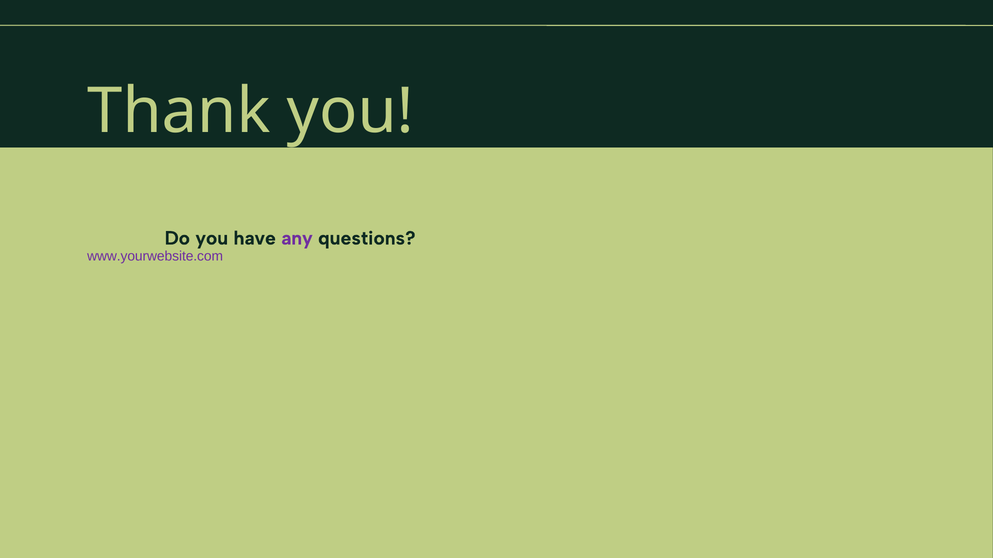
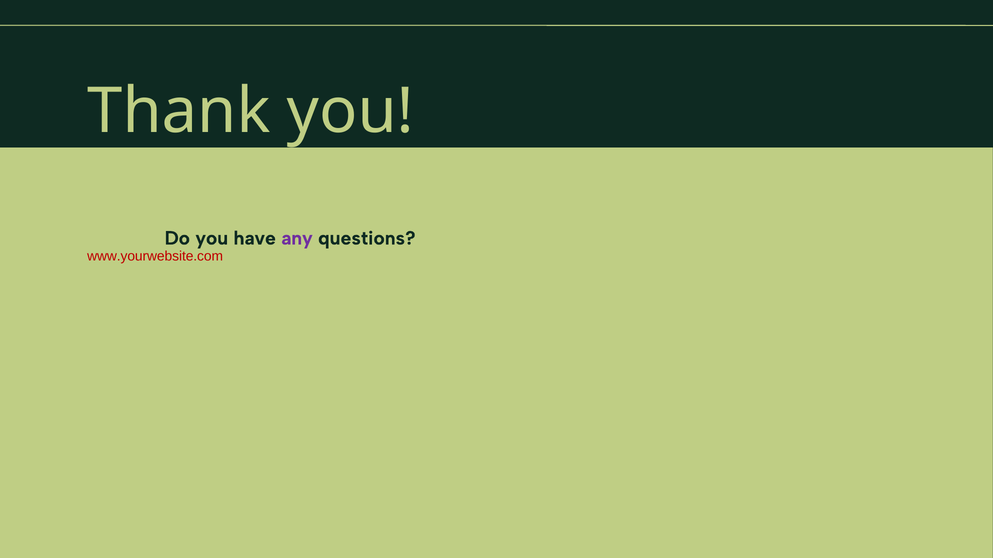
www.yourwebsite.com colour: purple -> red (155, 256)
